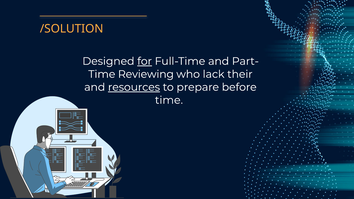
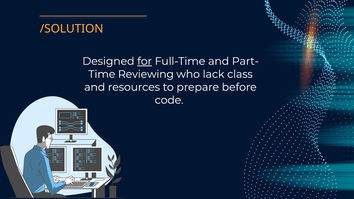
their: their -> class (240, 74)
resources underline: present -> none (134, 87)
time: time -> code (169, 100)
